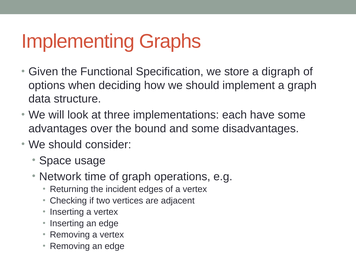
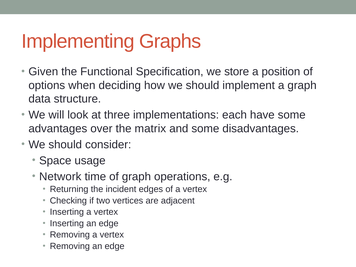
digraph: digraph -> position (281, 72)
bound: bound -> matrix (150, 129)
